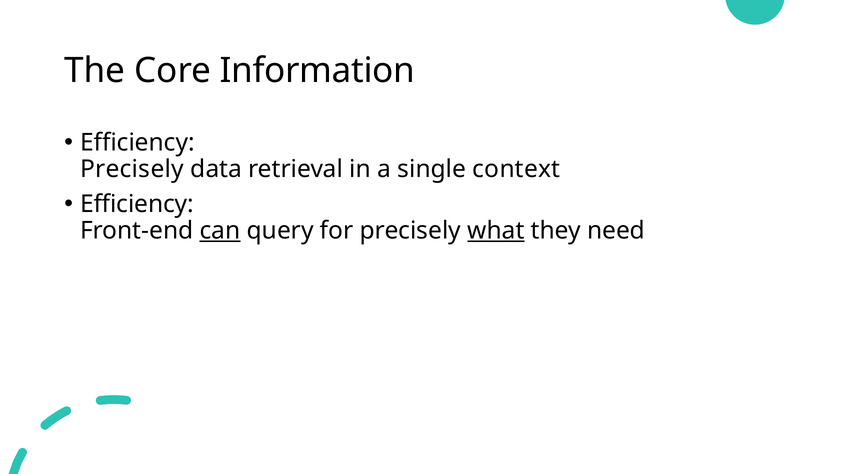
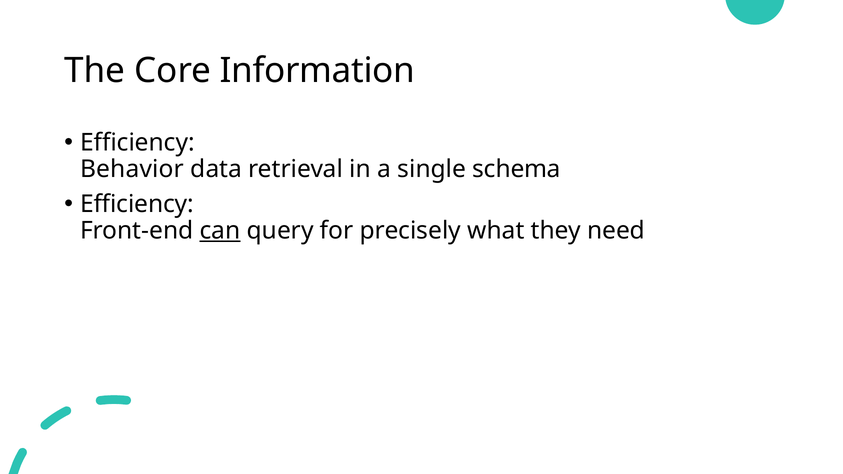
Precisely: Precisely -> Behavior (132, 169)
context: context -> schema (517, 169)
what underline: present -> none (496, 231)
